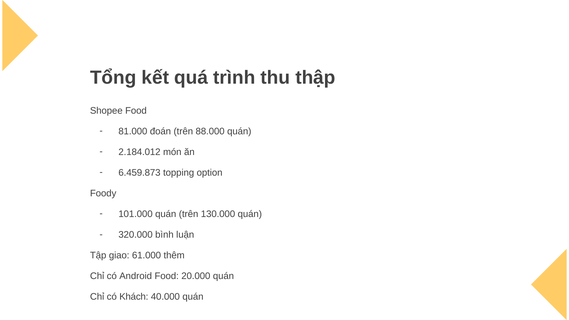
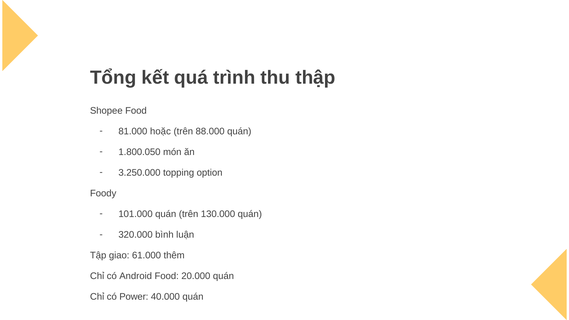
đoán: đoán -> hoặc (160, 131)
2.184.012: 2.184.012 -> 1.800.050 (139, 152)
6.459.873: 6.459.873 -> 3.250.000 (139, 173)
Khách: Khách -> Power (134, 297)
